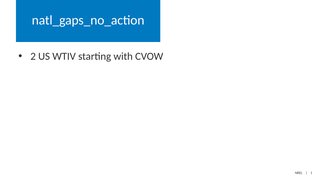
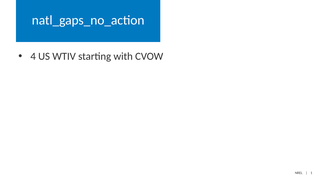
2: 2 -> 4 (33, 56)
